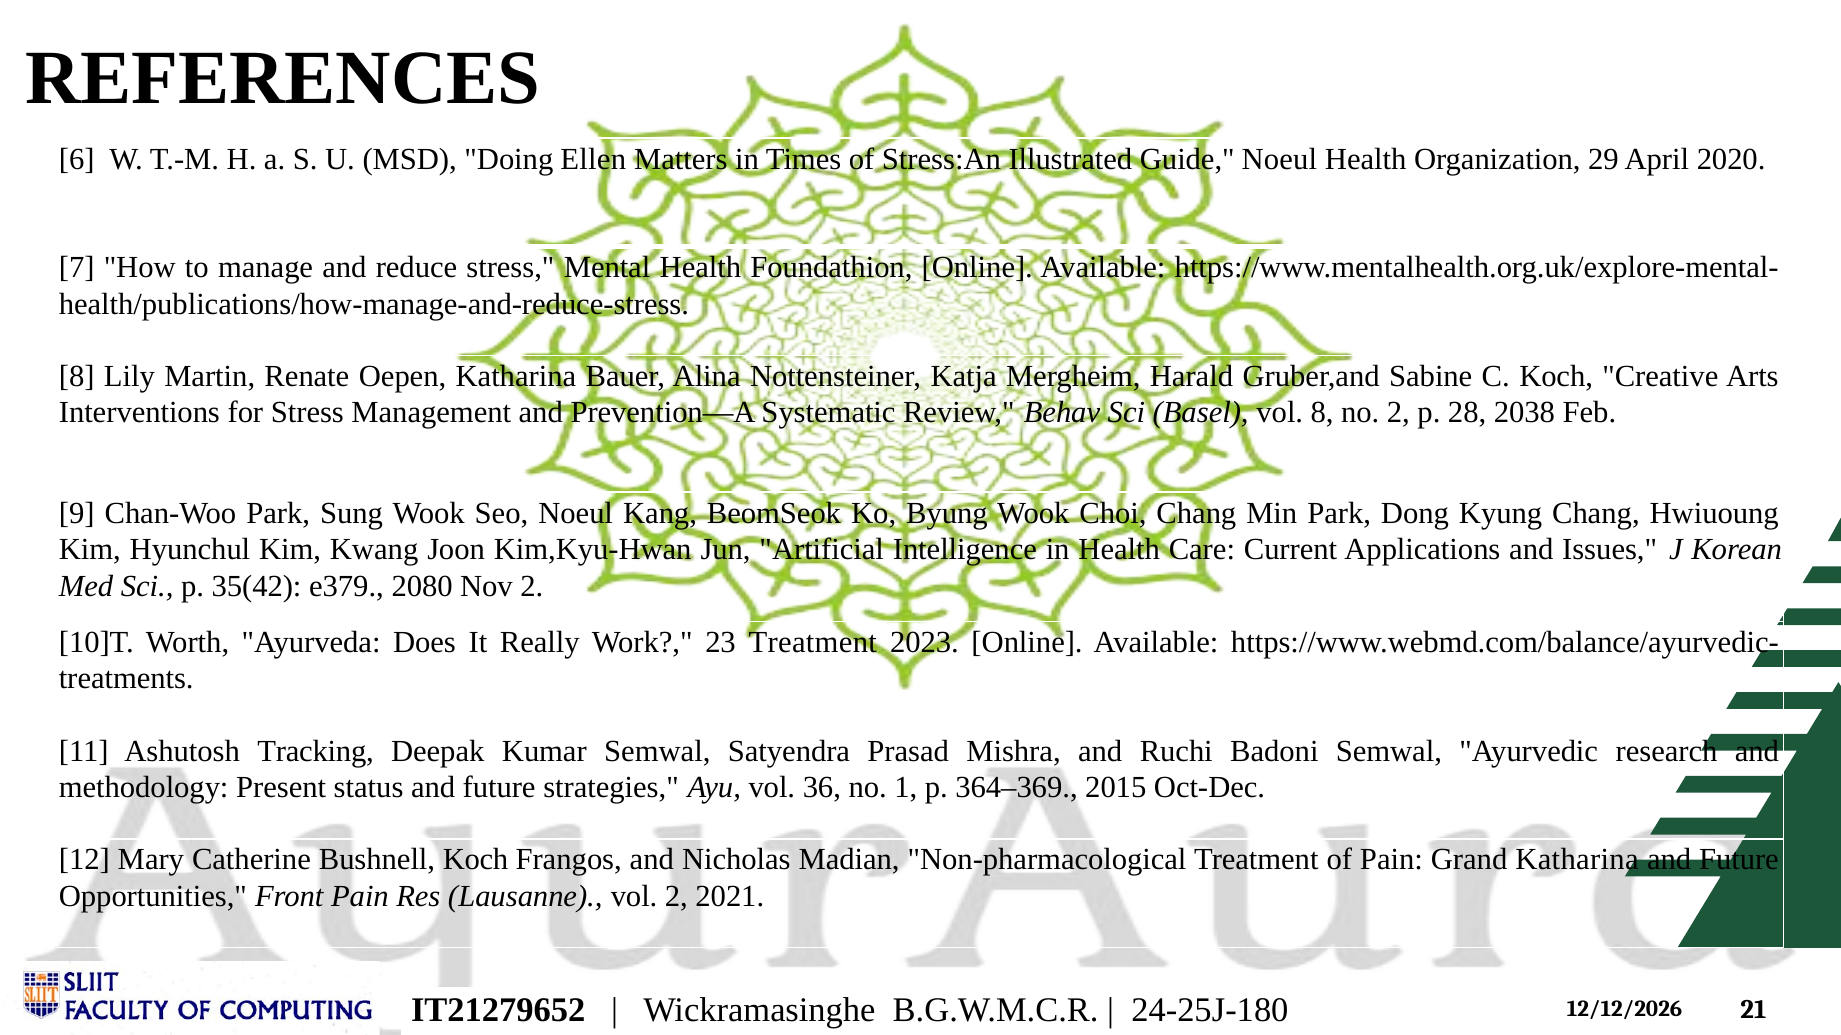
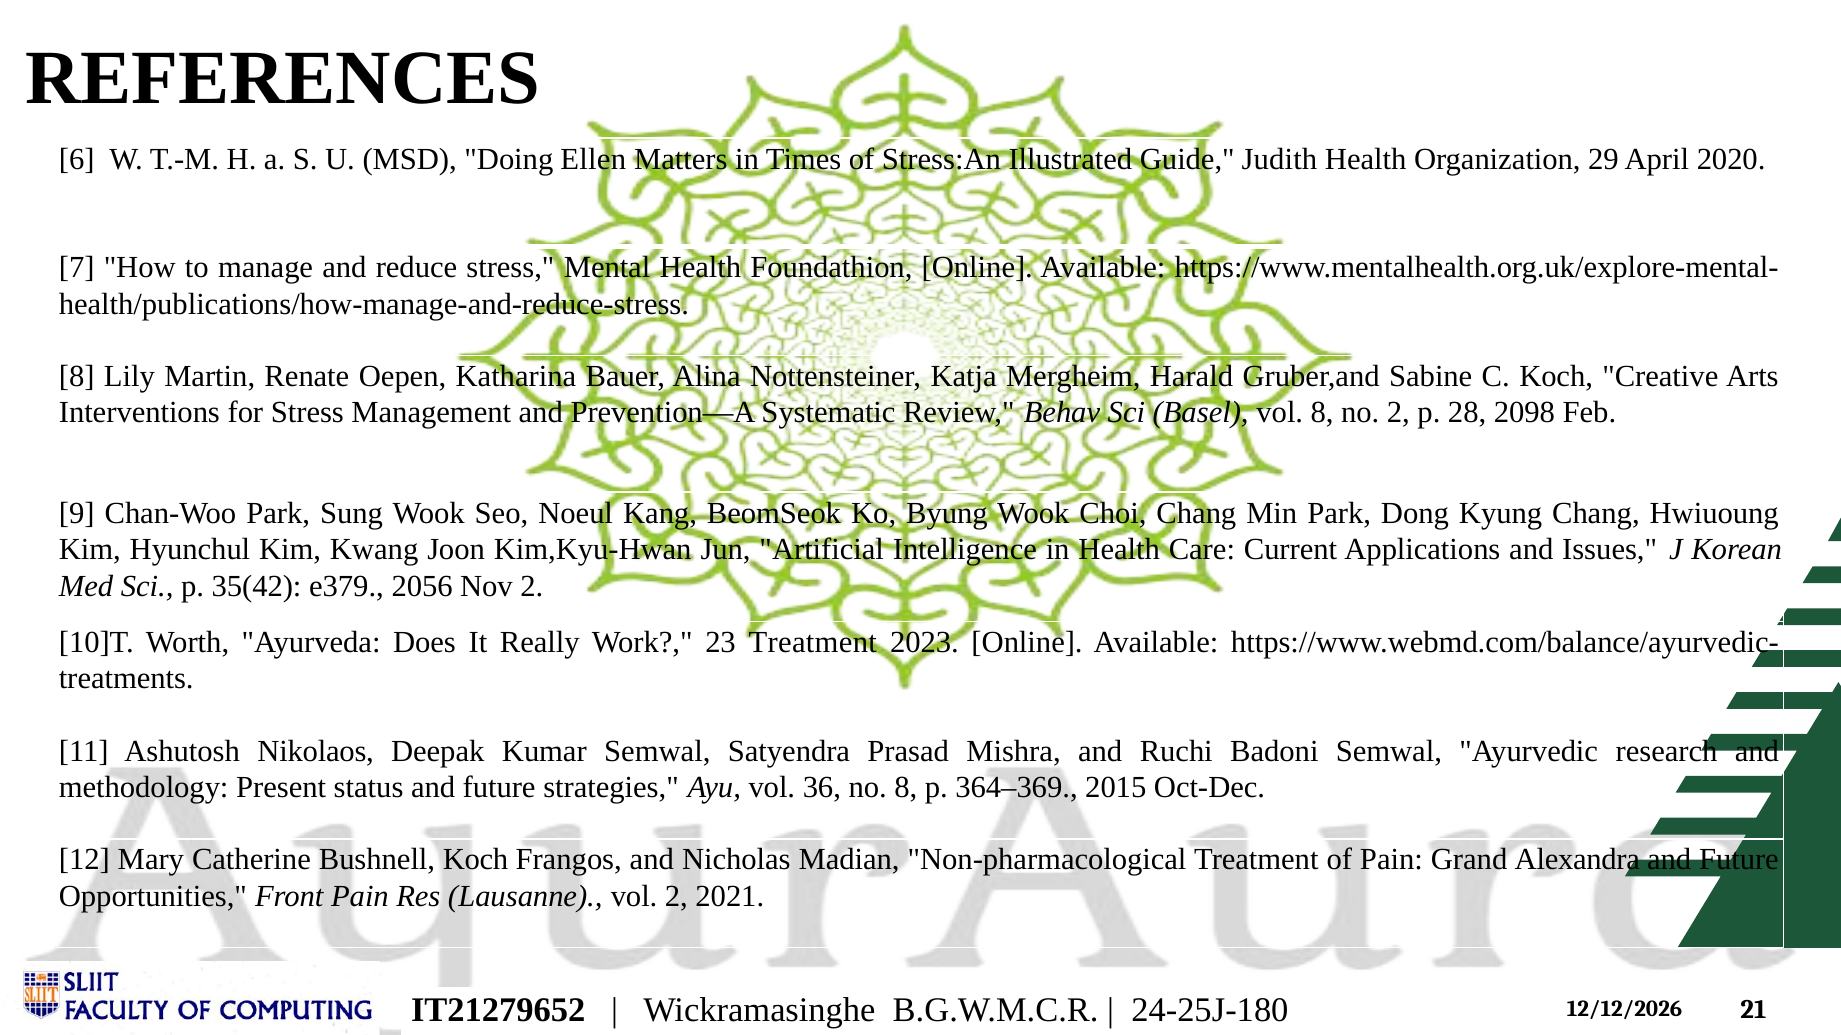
Guide Noeul: Noeul -> Judith (1279, 159)
2038: 2038 -> 2098 (1524, 413)
2080: 2080 -> 2056 (422, 586)
Tracking: Tracking -> Nikolaos (316, 751)
no 1: 1 -> 8 (906, 788)
Grand Katharina: Katharina -> Alexandra (1577, 860)
